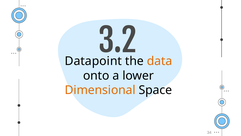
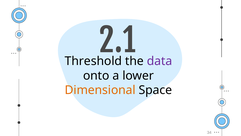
3.2: 3.2 -> 2.1 (117, 42)
Datapoint: Datapoint -> Threshold (93, 61)
data colour: orange -> purple (160, 61)
